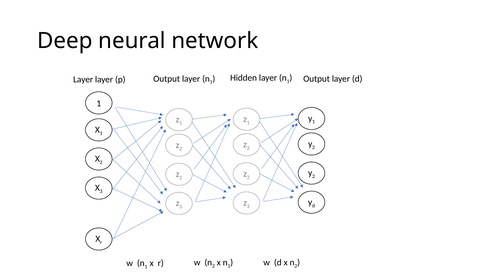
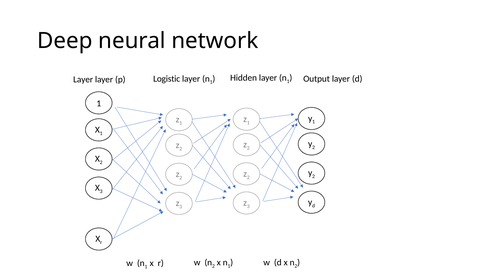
Output: Output -> Logistic (167, 79)
